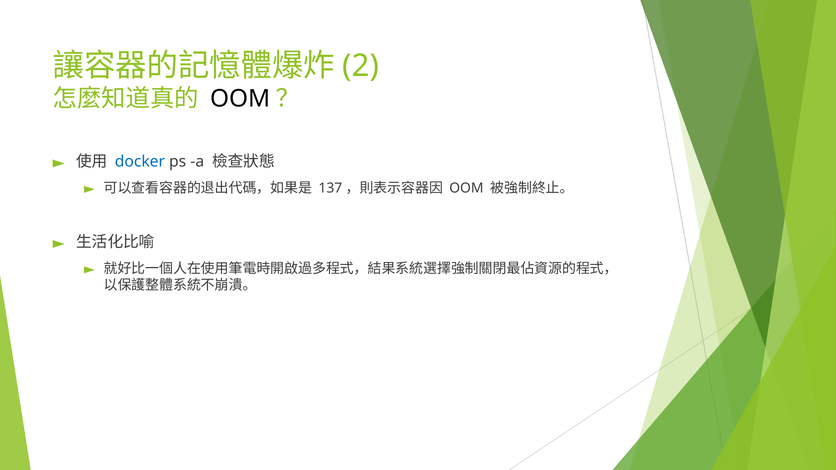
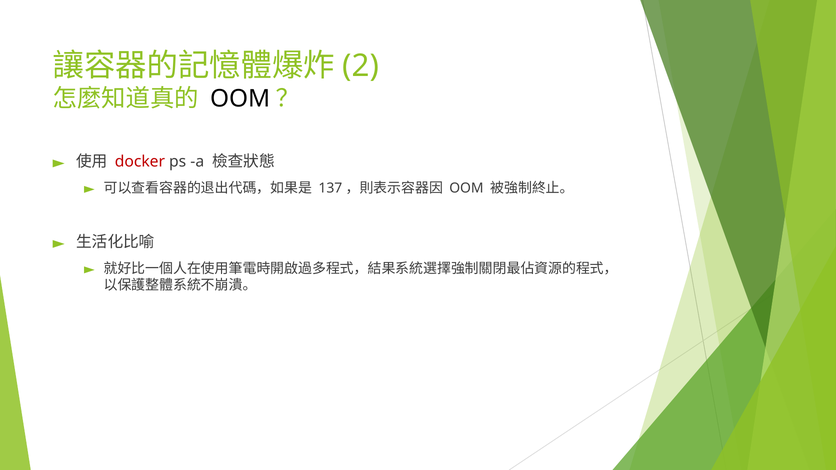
docker colour: blue -> red (140, 162)
